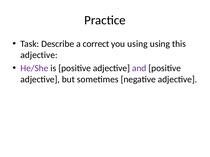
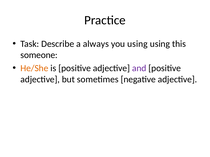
correct: correct -> always (96, 44)
adjective: adjective -> someone (39, 55)
He/She colour: purple -> orange (34, 68)
